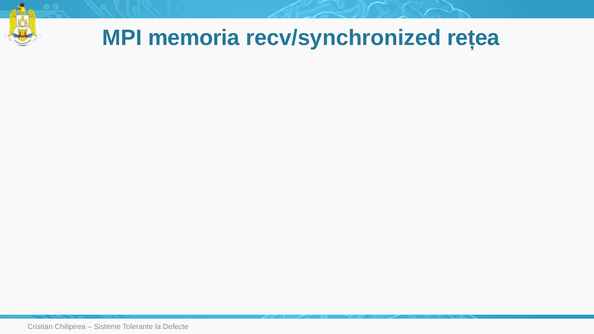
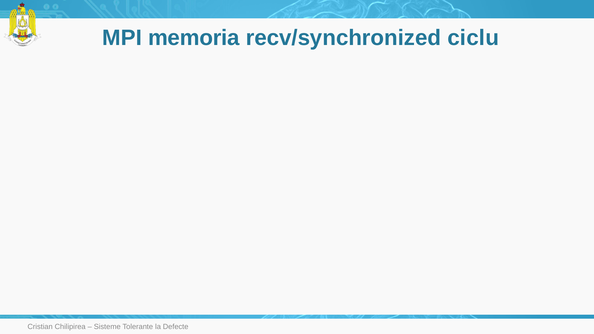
rețea: rețea -> ciclu (473, 38)
